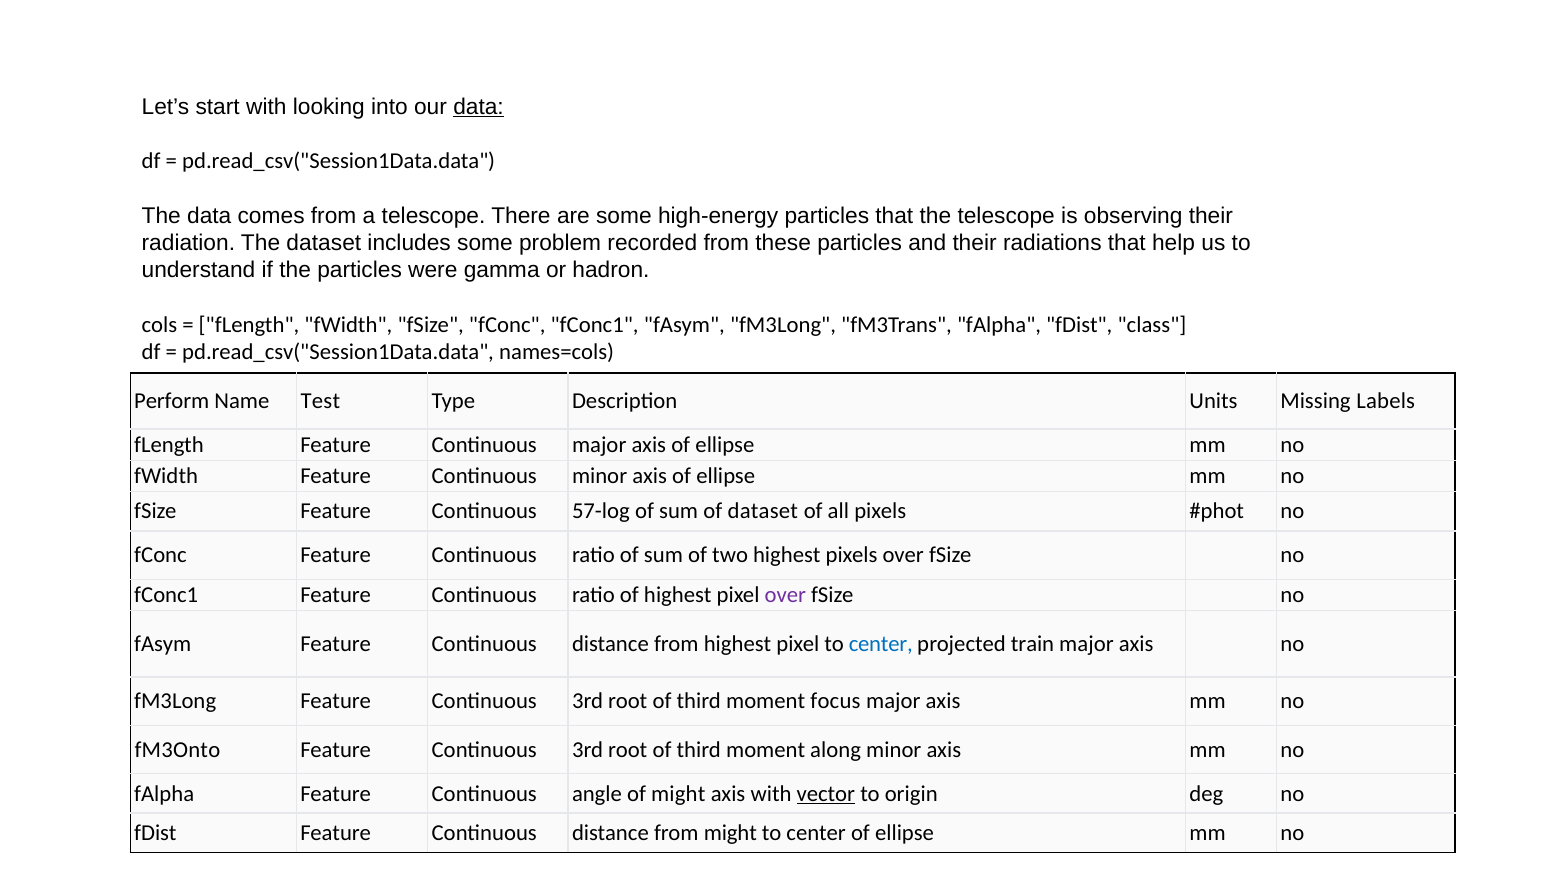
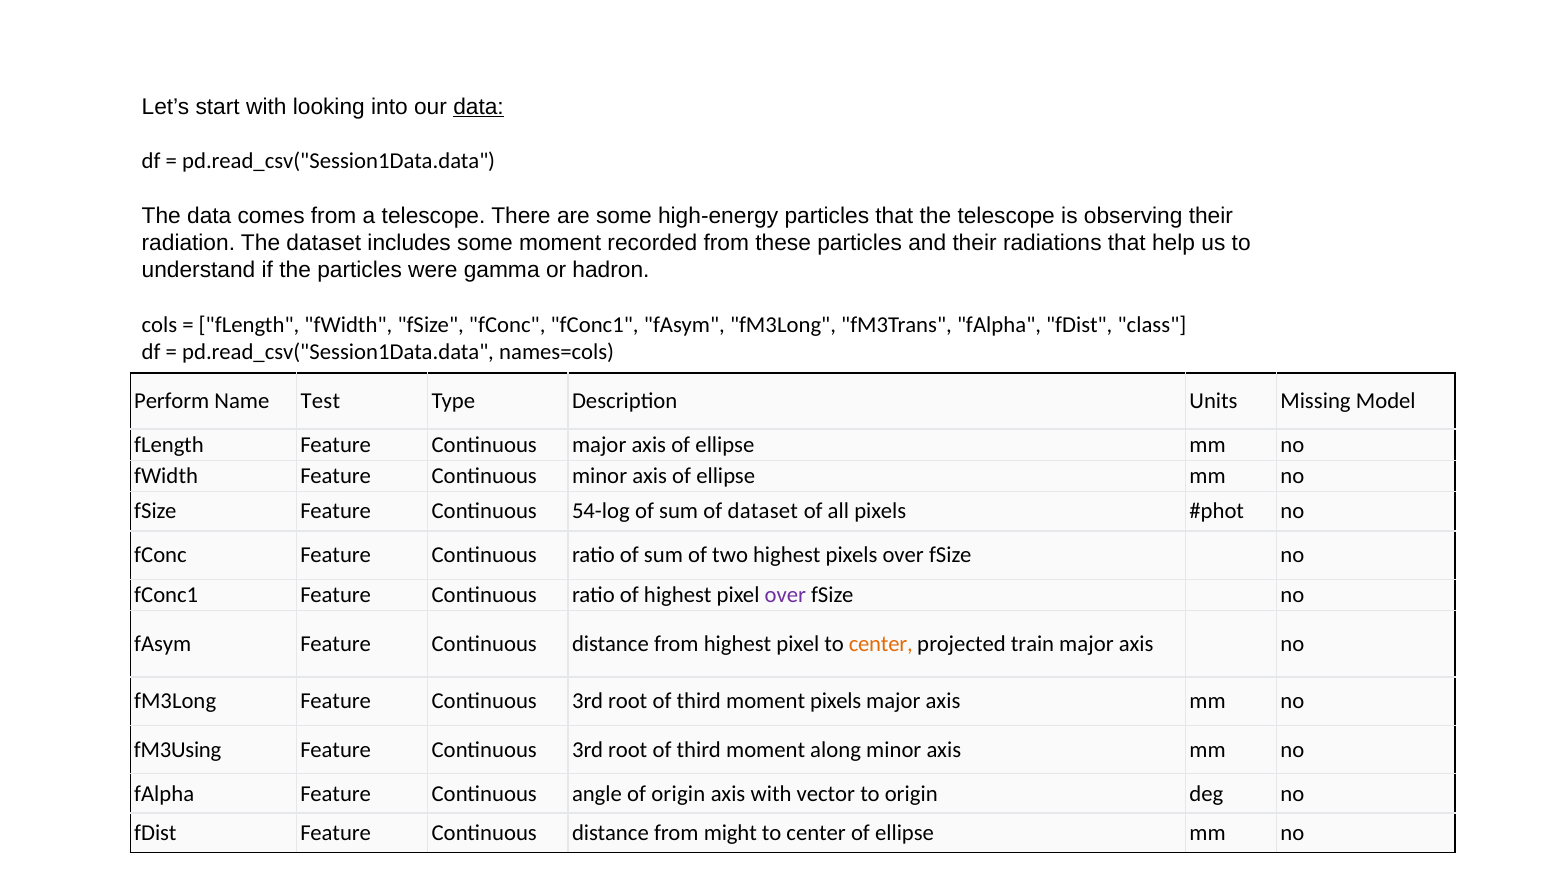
some problem: problem -> moment (560, 243)
Labels: Labels -> Model (1386, 401)
57-log: 57-log -> 54-log (601, 511)
center colour: blue -> orange (881, 644)
moment focus: focus -> pixels (836, 701)
fM3Onto: fM3Onto -> fM3Using (178, 750)
of might: might -> origin (678, 793)
vector underline: present -> none (826, 793)
